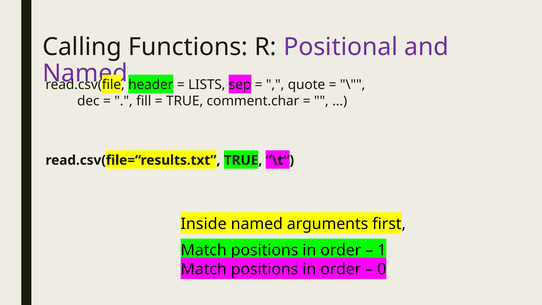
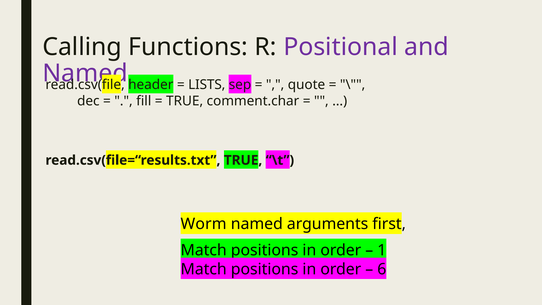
Inside: Inside -> Worm (204, 224)
0: 0 -> 6 (382, 269)
